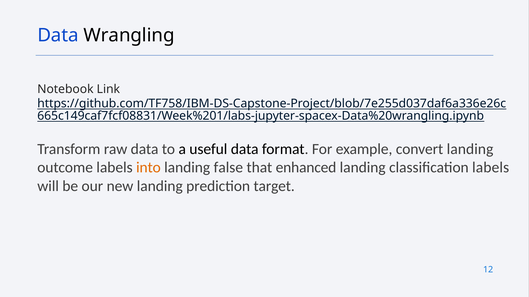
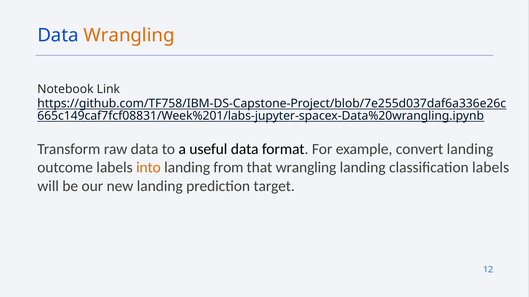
Wrangling colour: black -> orange (129, 35)
false: false -> from (228, 168)
that enhanced: enhanced -> wrangling (306, 168)
